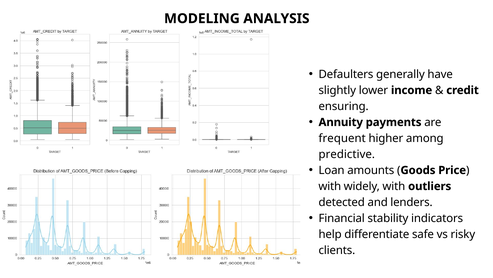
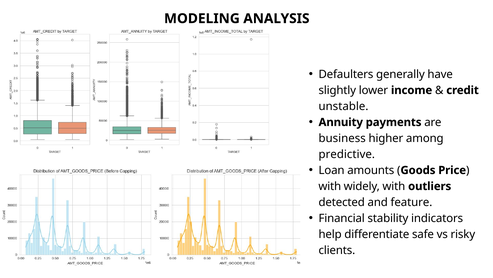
ensuring: ensuring -> unstable (344, 106)
frequent: frequent -> business (342, 138)
lenders: lenders -> feature (411, 202)
